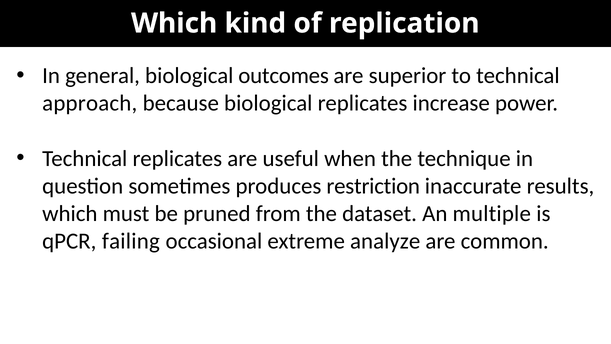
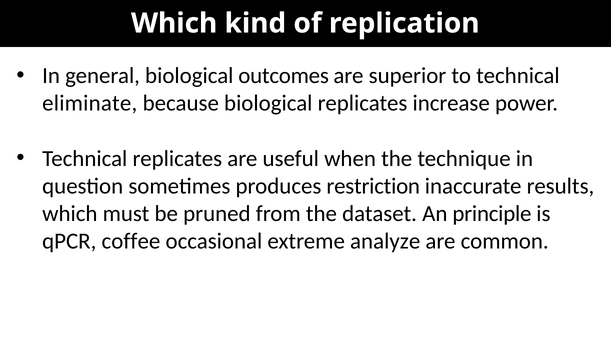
approach: approach -> eliminate (90, 103)
multiple: multiple -> principle (492, 213)
failing: failing -> coffee (131, 241)
